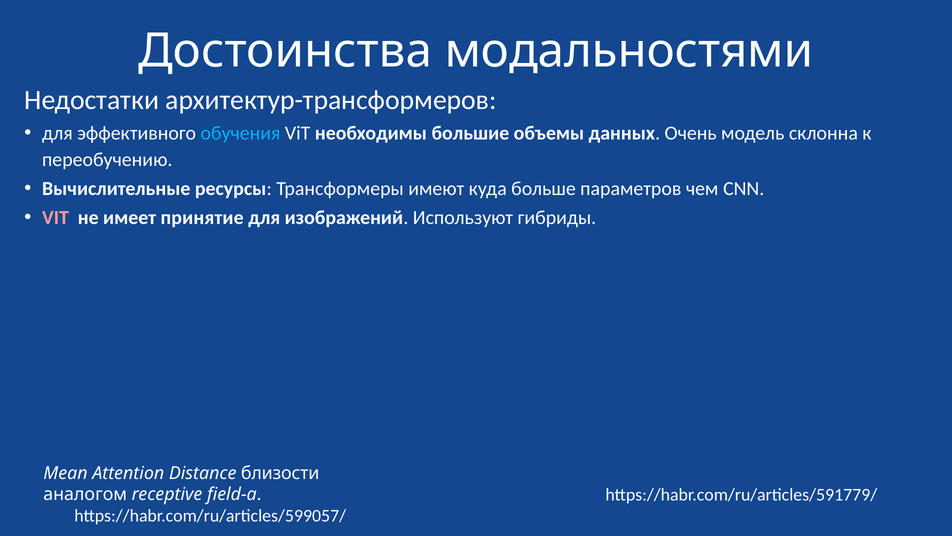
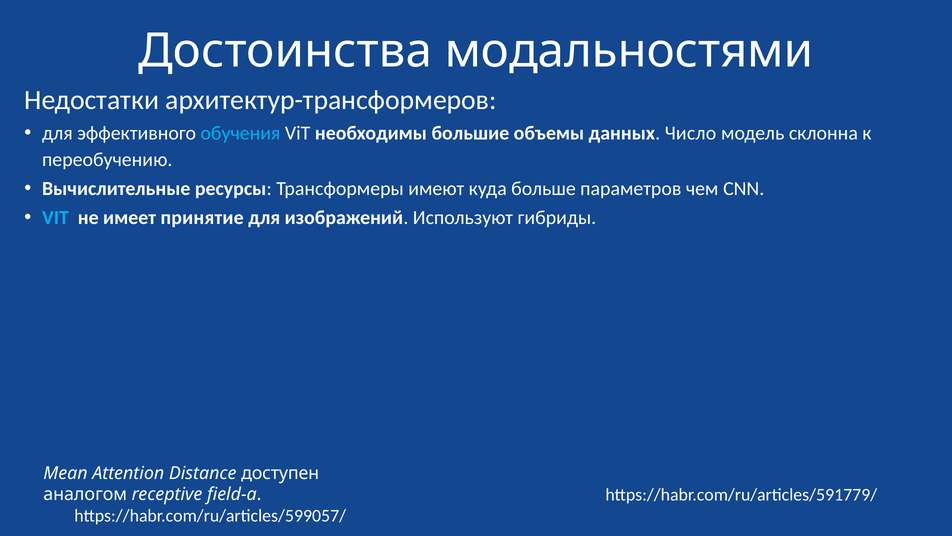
Очень: Очень -> Число (690, 133)
VIT colour: pink -> light blue (56, 218)
близости: близости -> доступен (280, 473)
